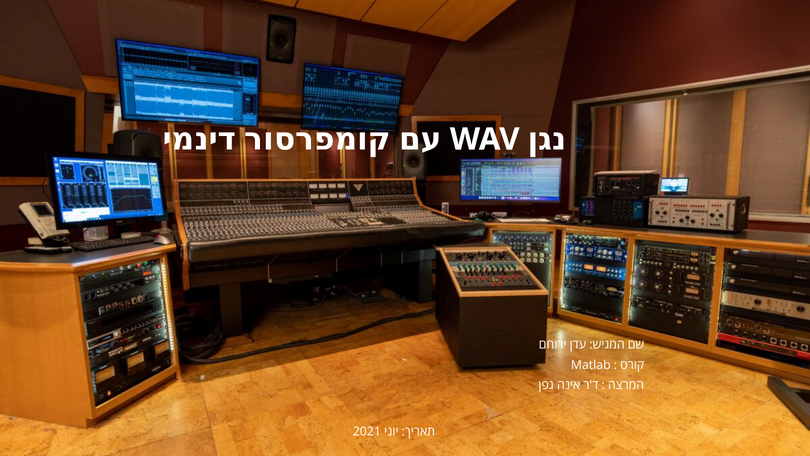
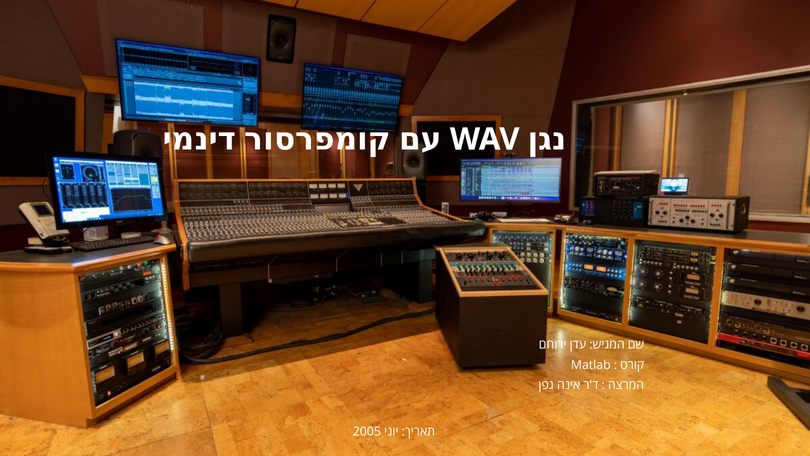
2021: 2021 -> 2005 (367, 431)
